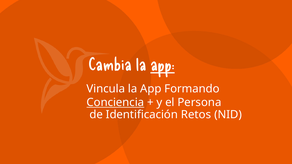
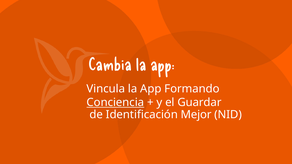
app underline: present -> none (162, 65)
Persona: Persona -> Guardar (199, 103)
Retos: Retos -> Mejor (196, 115)
